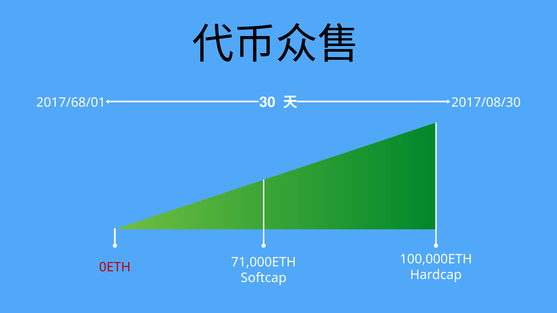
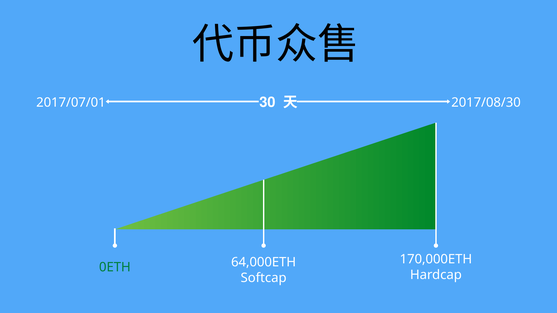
2017/68/01: 2017/68/01 -> 2017/07/01 (71, 103)
100,000ETH: 100,000ETH -> 170,000ETH (436, 259)
71,000ETH: 71,000ETH -> 64,000ETH (264, 263)
0ETH colour: red -> green (115, 267)
